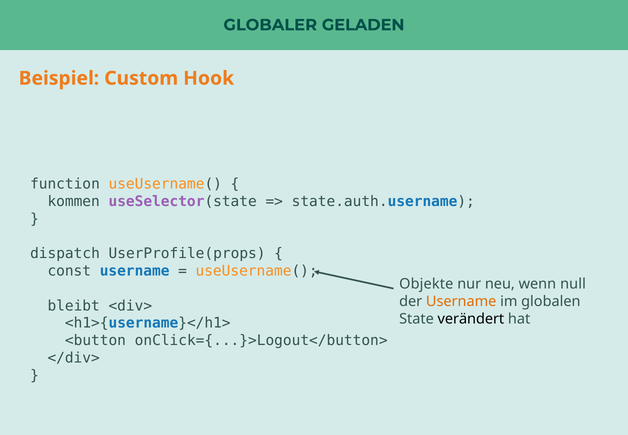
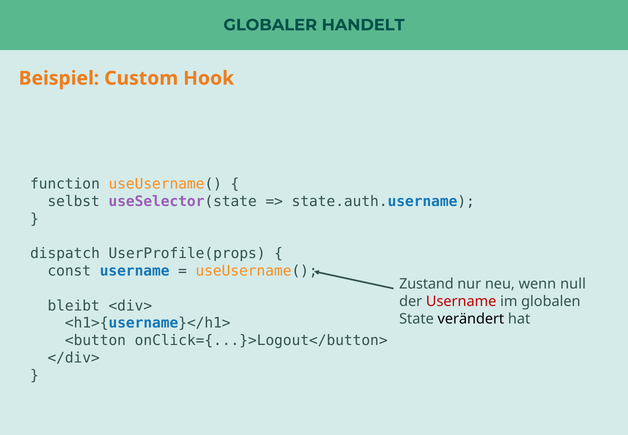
GELADEN: GELADEN -> HANDELT (363, 25)
kommen: kommen -> selbst (74, 201)
Objekte: Objekte -> Zustand (426, 284)
Username colour: orange -> red (461, 301)
